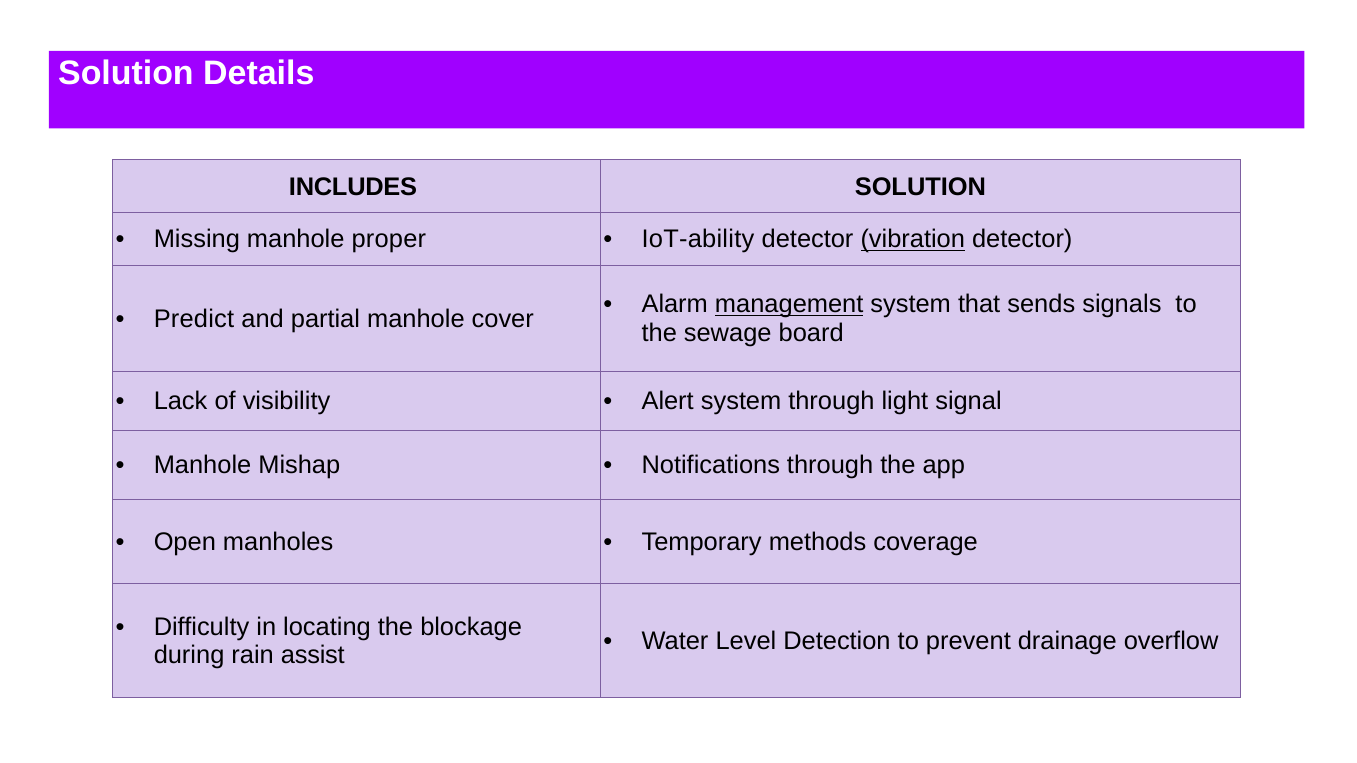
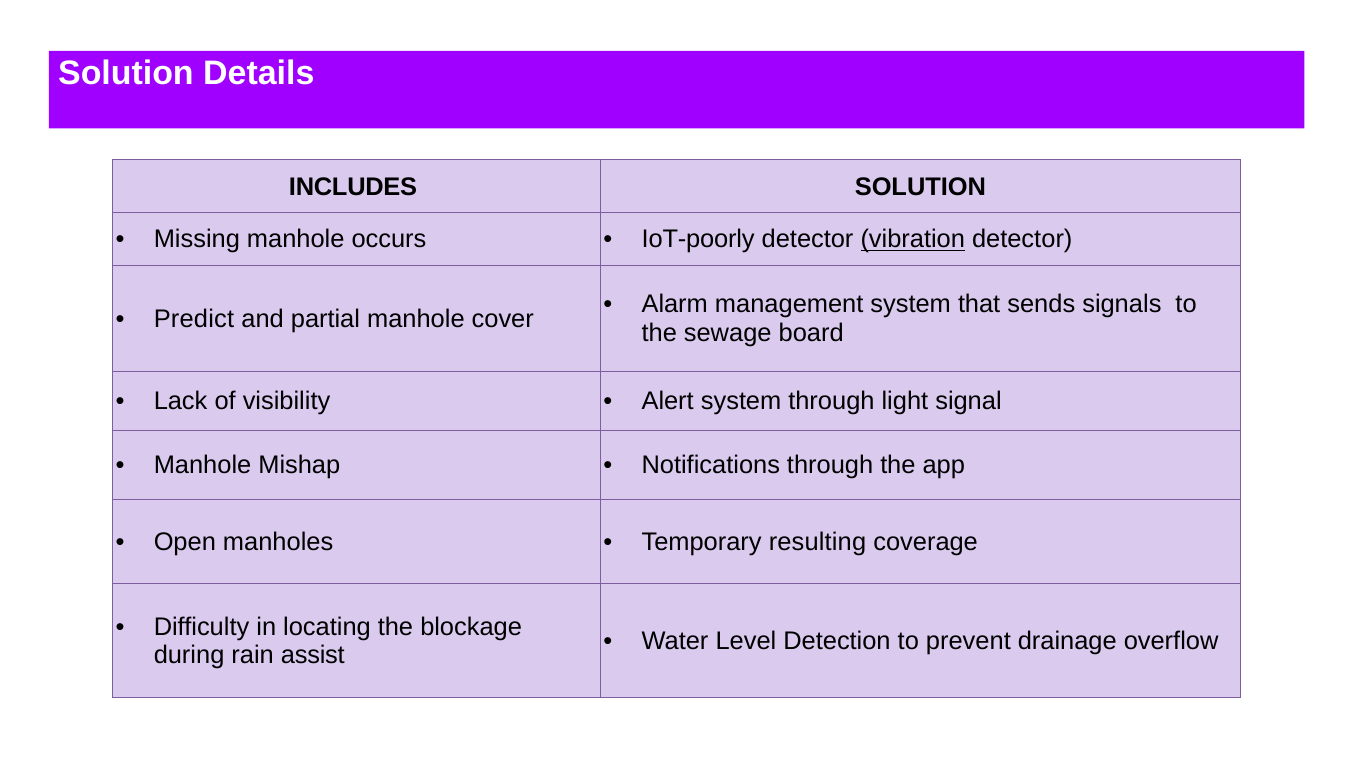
proper: proper -> occurs (389, 240)
IoT-ability: IoT-ability -> IoT-poorly (698, 240)
management underline: present -> none (789, 305)
methods: methods -> resulting (817, 542)
